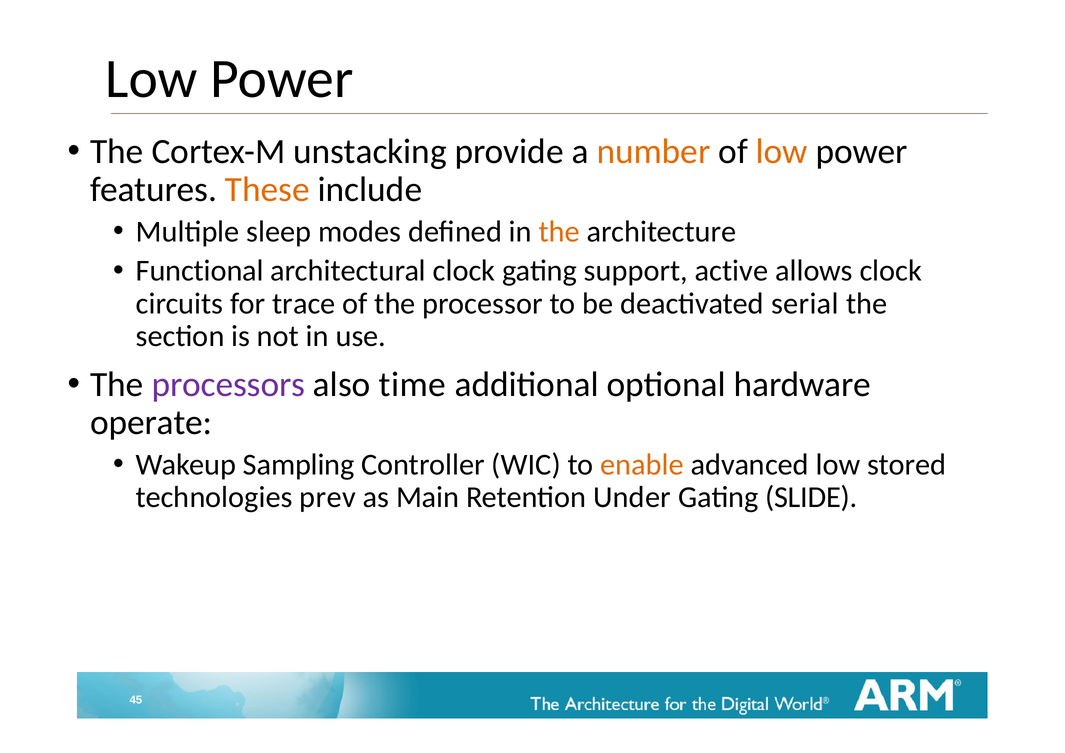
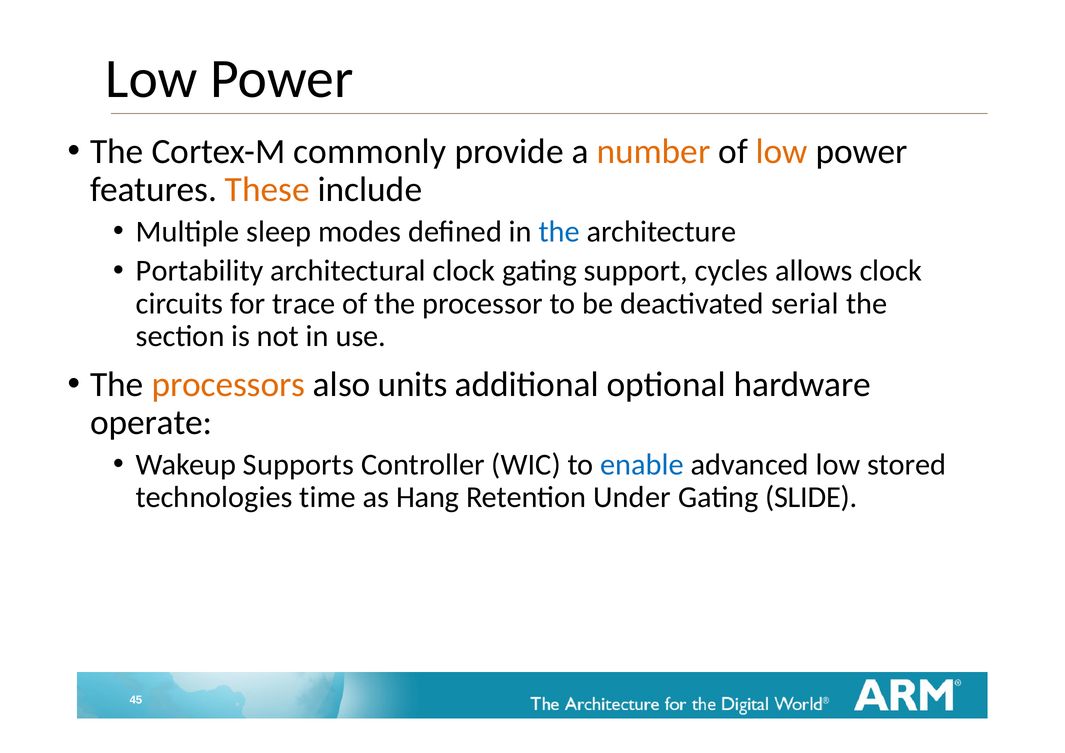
unstacking: unstacking -> commonly (370, 151)
the colour: orange -> blue (559, 231)
Functional: Functional -> Portability (200, 271)
active: active -> cycles (732, 271)
processors colour: purple -> orange (228, 384)
time: time -> units (413, 384)
Sampling: Sampling -> Supports (299, 464)
enable colour: orange -> blue (642, 464)
prev: prev -> time (328, 497)
Main: Main -> Hang (428, 497)
